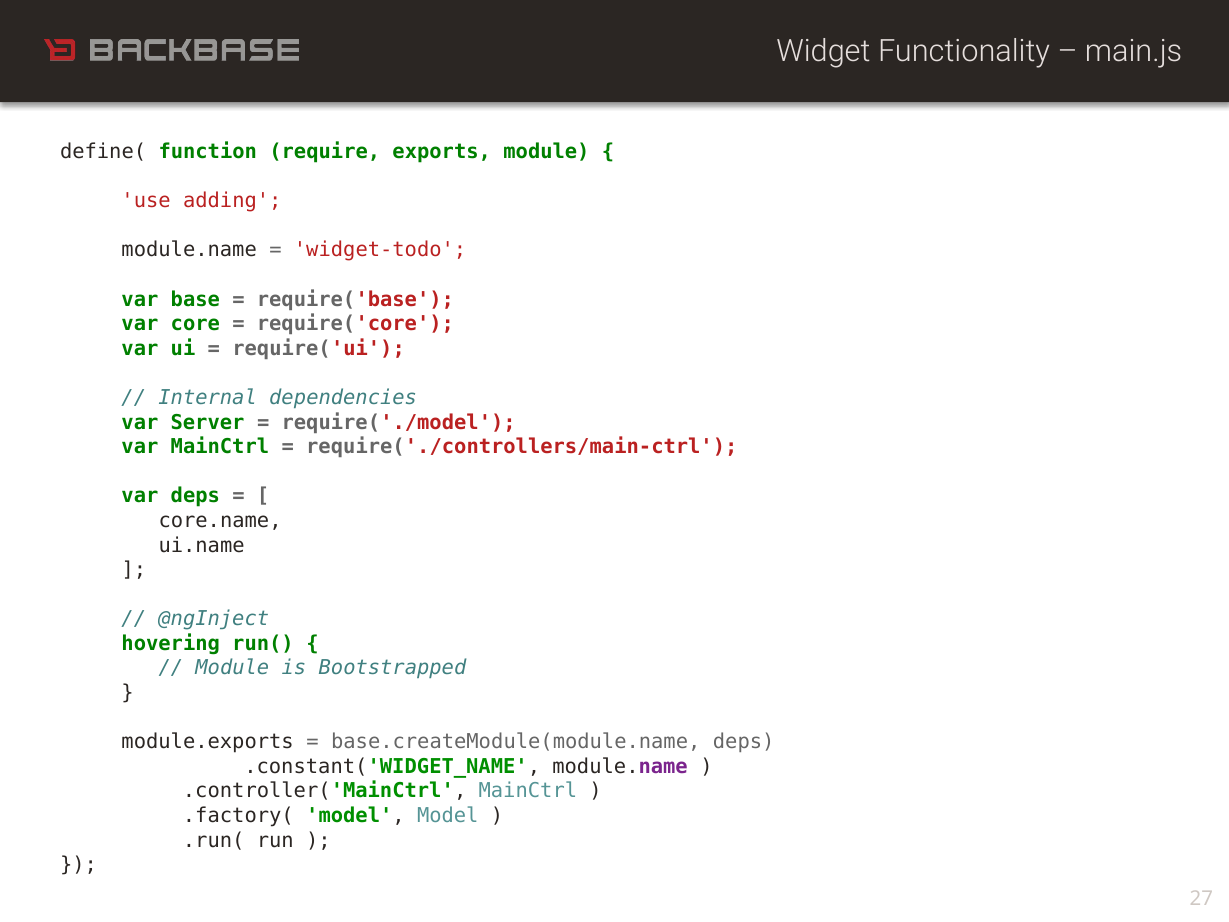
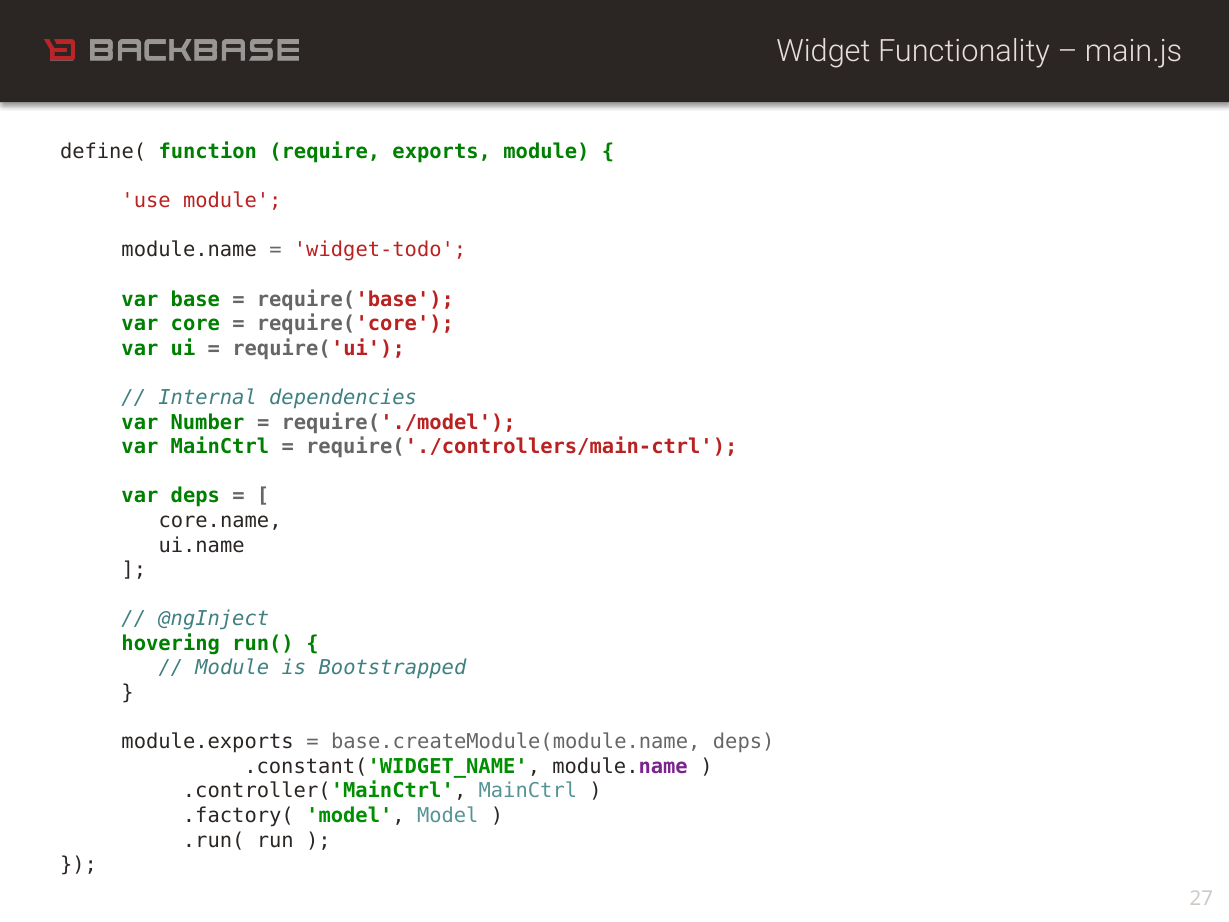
use adding: adding -> module (232, 201)
Server: Server -> Number (208, 422)
